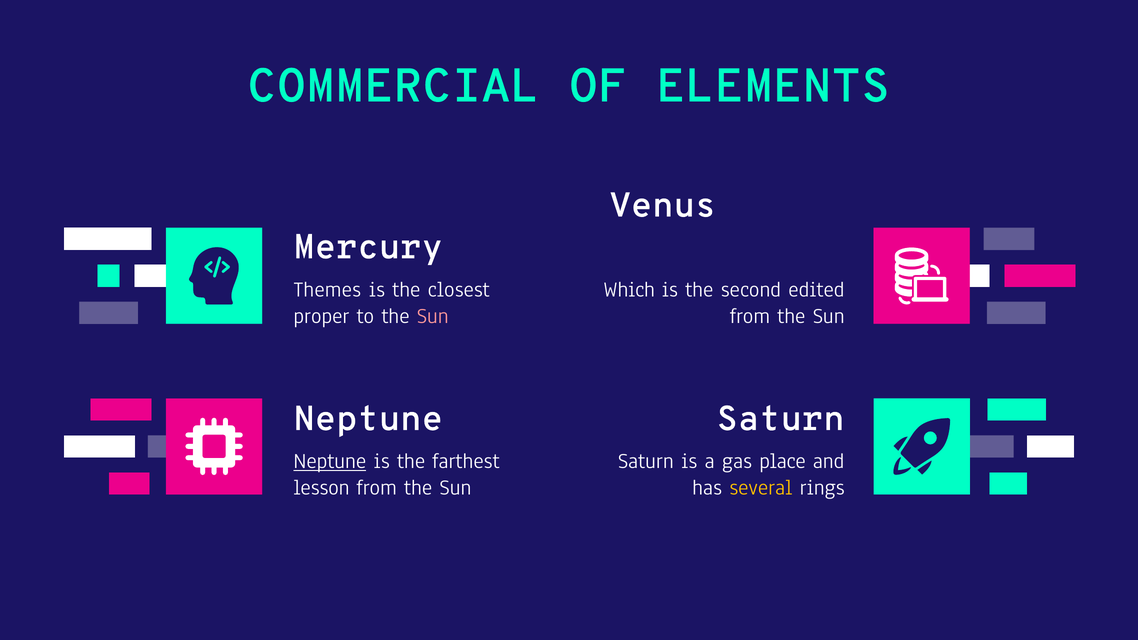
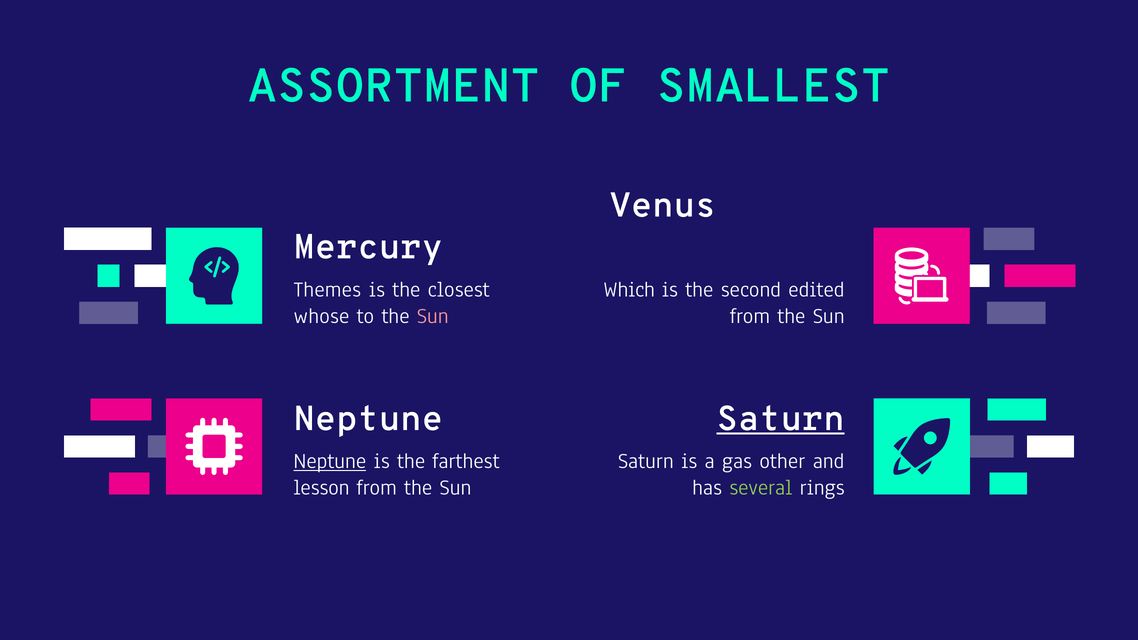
COMMERCIAL: COMMERCIAL -> ASSORTMENT (394, 86)
ELEMENTS: ELEMENTS -> SMALLEST (773, 86)
proper: proper -> whose (321, 316)
Saturn underline: none -> present (781, 419)
place: place -> other (782, 461)
several colour: yellow -> light green (761, 488)
